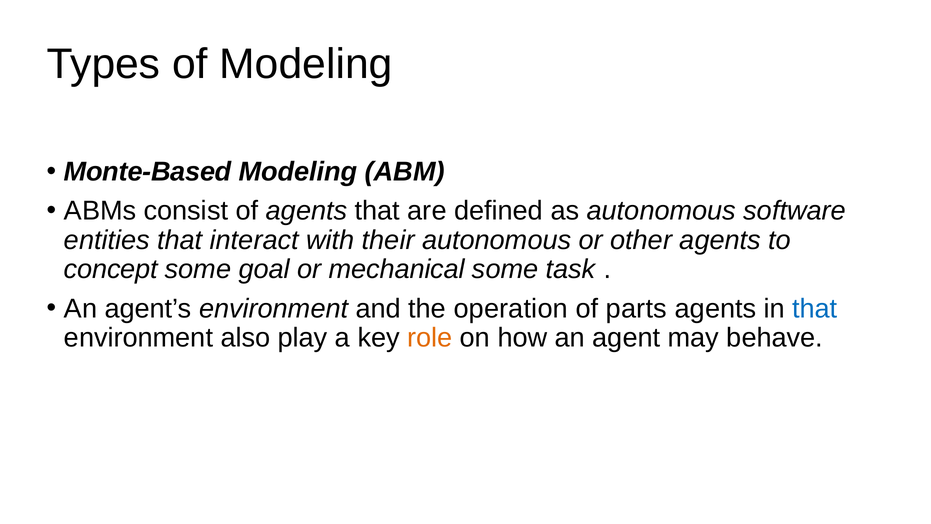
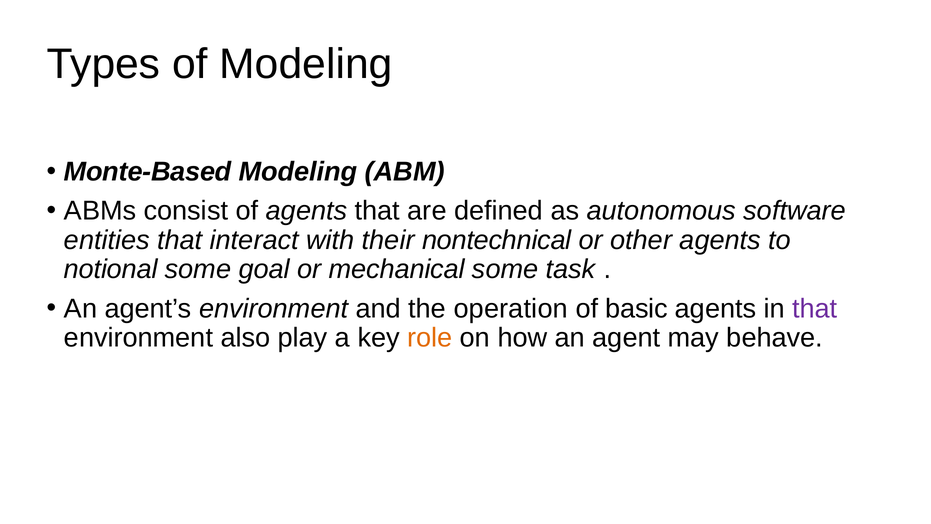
their autonomous: autonomous -> nontechnical (497, 240)
concept: concept -> notional (111, 269)
parts: parts -> basic (637, 308)
that colour: blue -> purple (815, 308)
